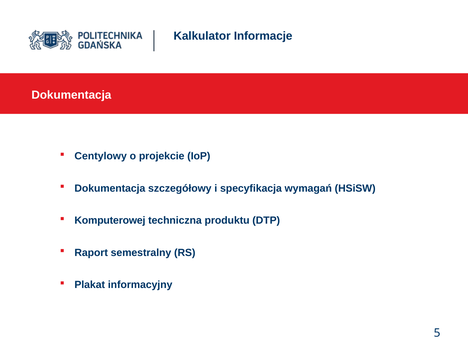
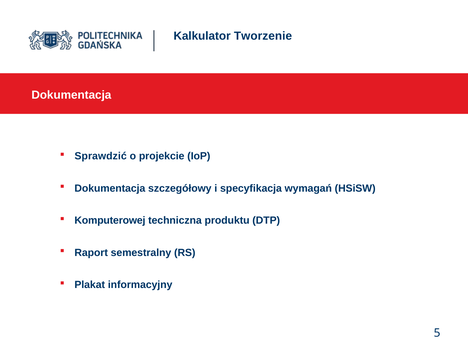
Informacje: Informacje -> Tworzenie (263, 36)
Centylowy: Centylowy -> Sprawdzić (101, 156)
